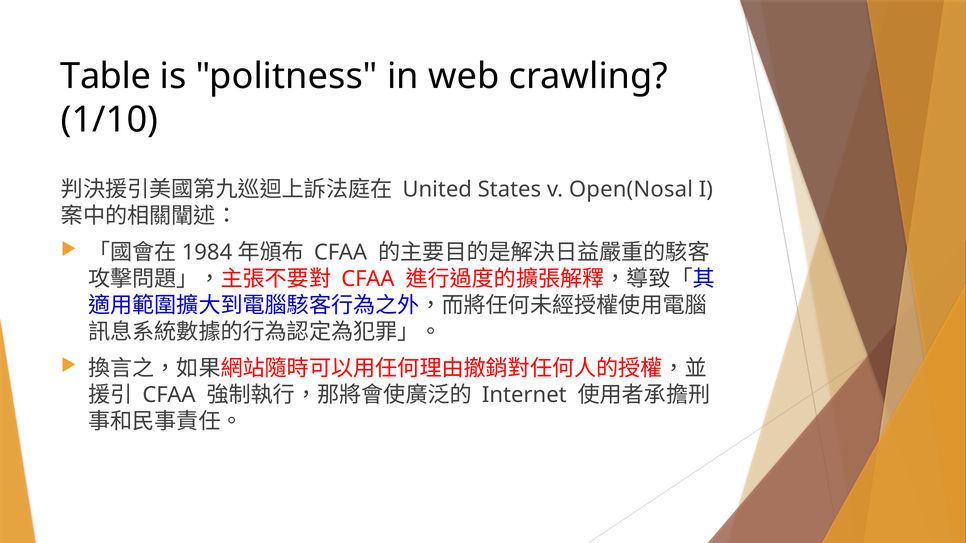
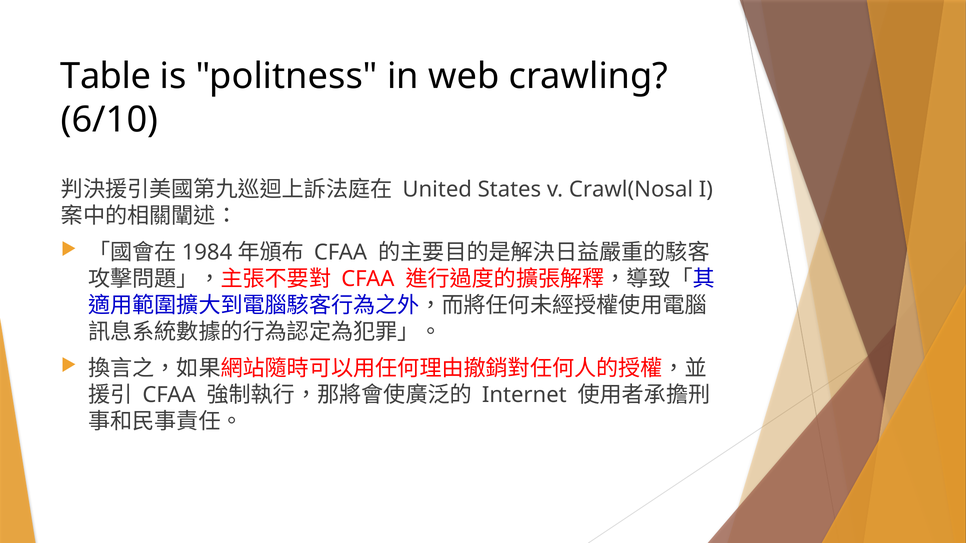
1/10: 1/10 -> 6/10 (110, 120)
Open(Nosal: Open(Nosal -> Crawl(Nosal (631, 190)
